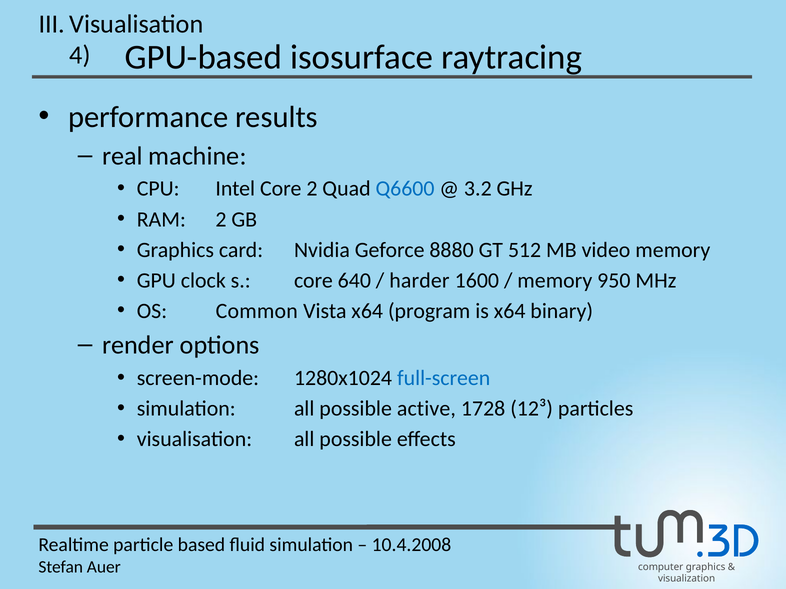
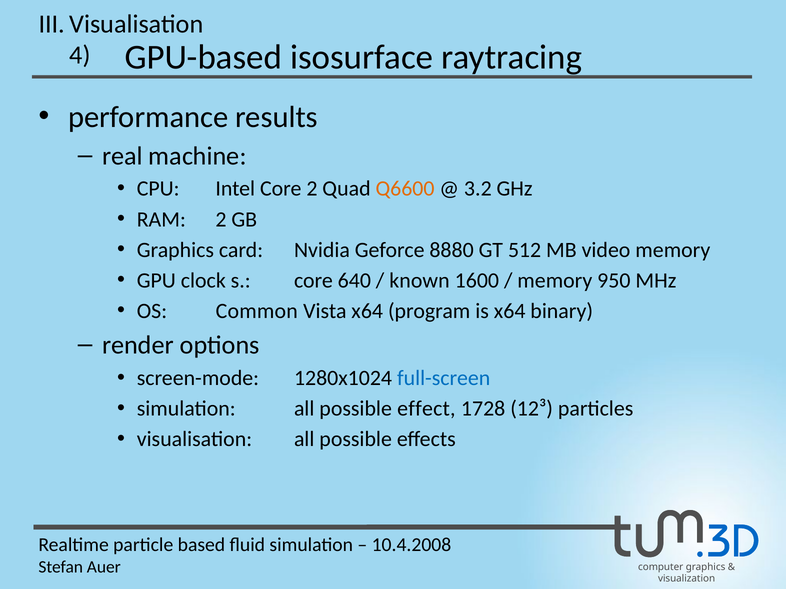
Q6600 colour: blue -> orange (405, 189)
harder: harder -> known (419, 281)
active: active -> effect (426, 409)
